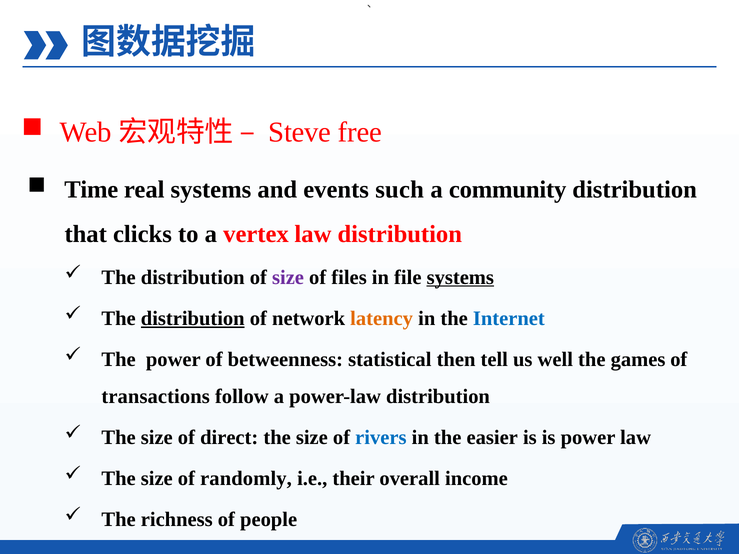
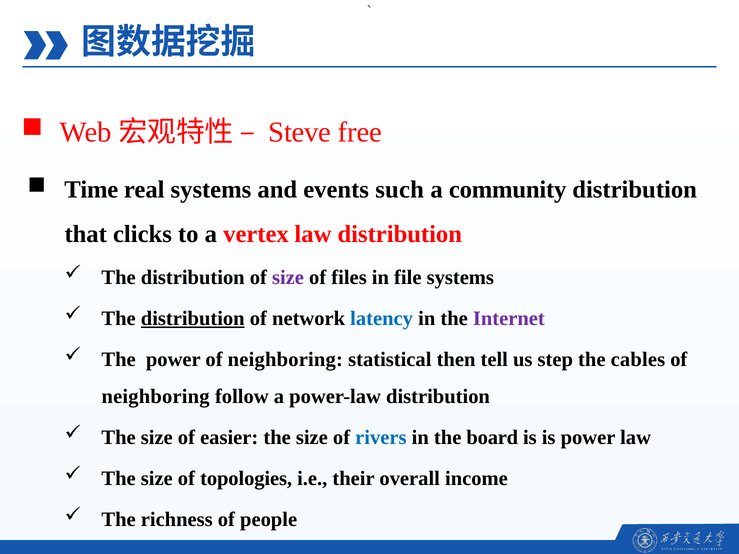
systems underline: present -> none (460, 277)
latency colour: orange -> blue (382, 318)
Internet colour: blue -> purple (509, 318)
power of betweenness: betweenness -> neighboring (285, 360)
well: well -> step (555, 360)
games: games -> cables (638, 360)
transactions: transactions -> neighboring (156, 396)
direct: direct -> easier (229, 438)
easier: easier -> board (492, 438)
randomly: randomly -> topologies (246, 479)
